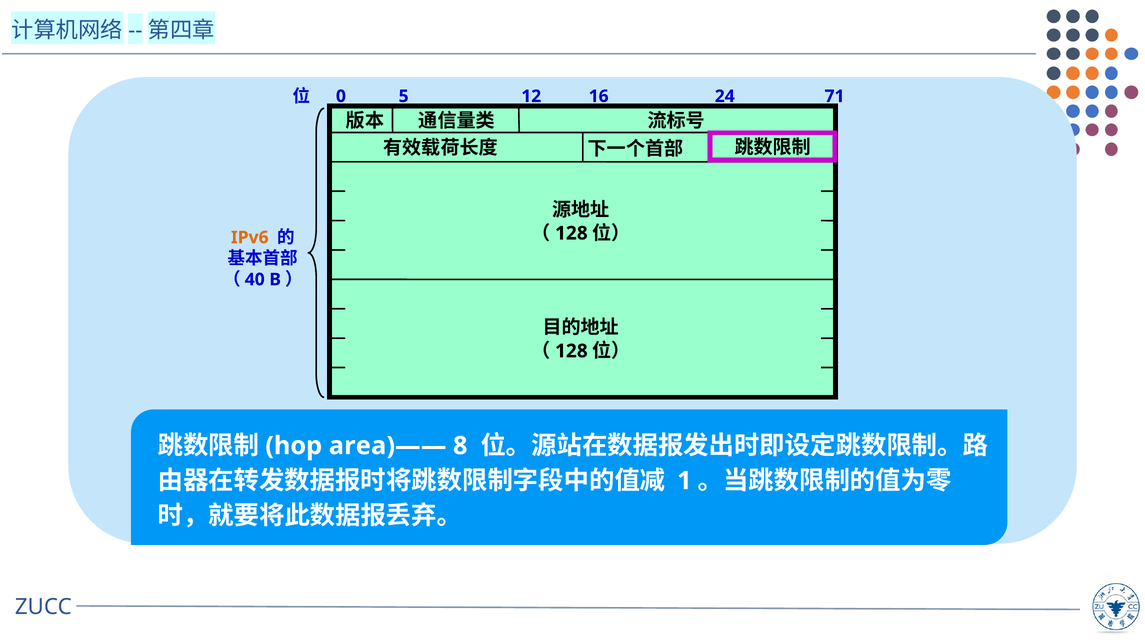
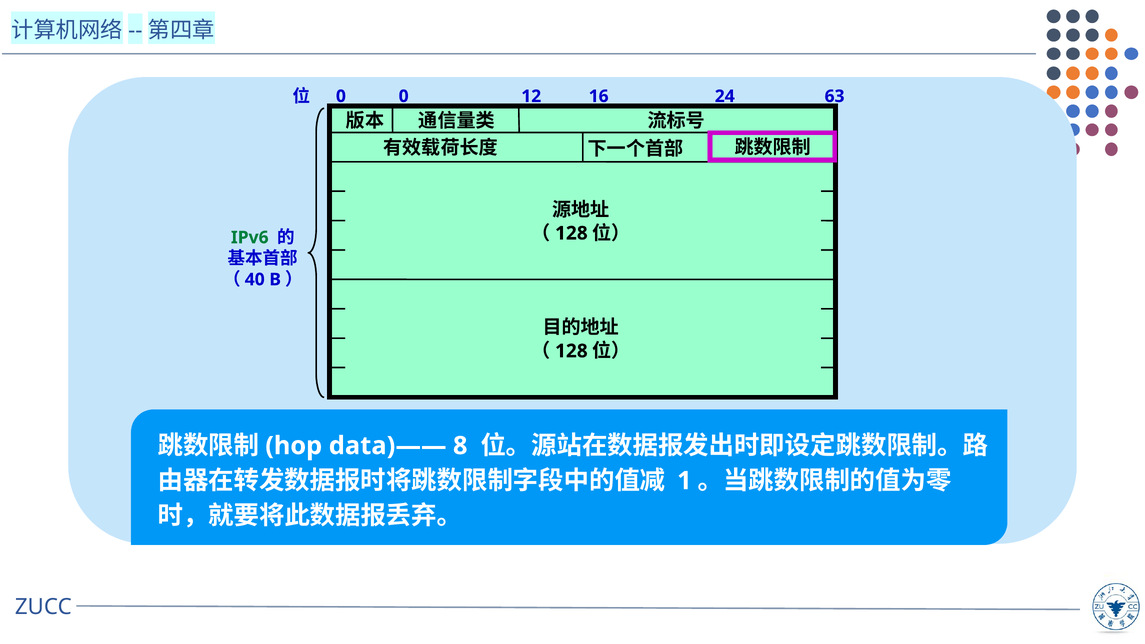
0 5: 5 -> 0 (404, 96)
71: 71 -> 63 (835, 96)
IPv6 colour: orange -> green (250, 238)
area)——: area)—— -> data)—— (388, 446)
